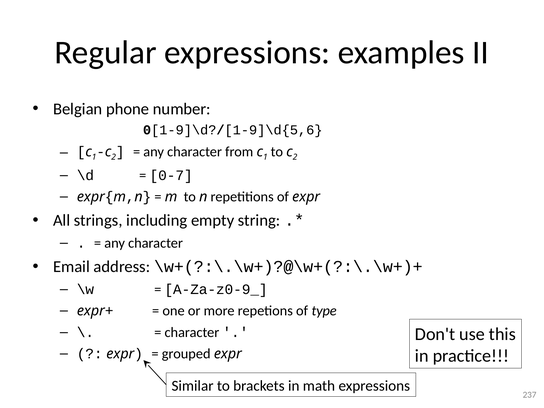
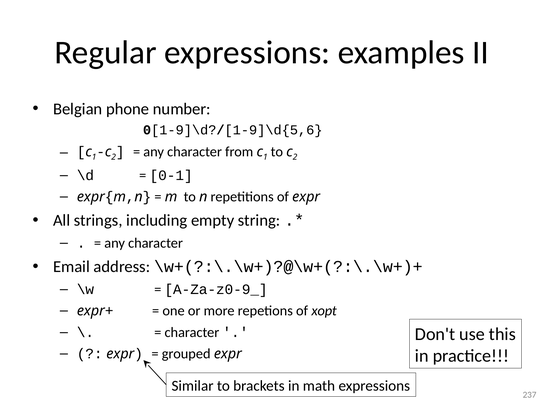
0-7: 0-7 -> 0-1 (171, 175)
type: type -> xopt (324, 311)
